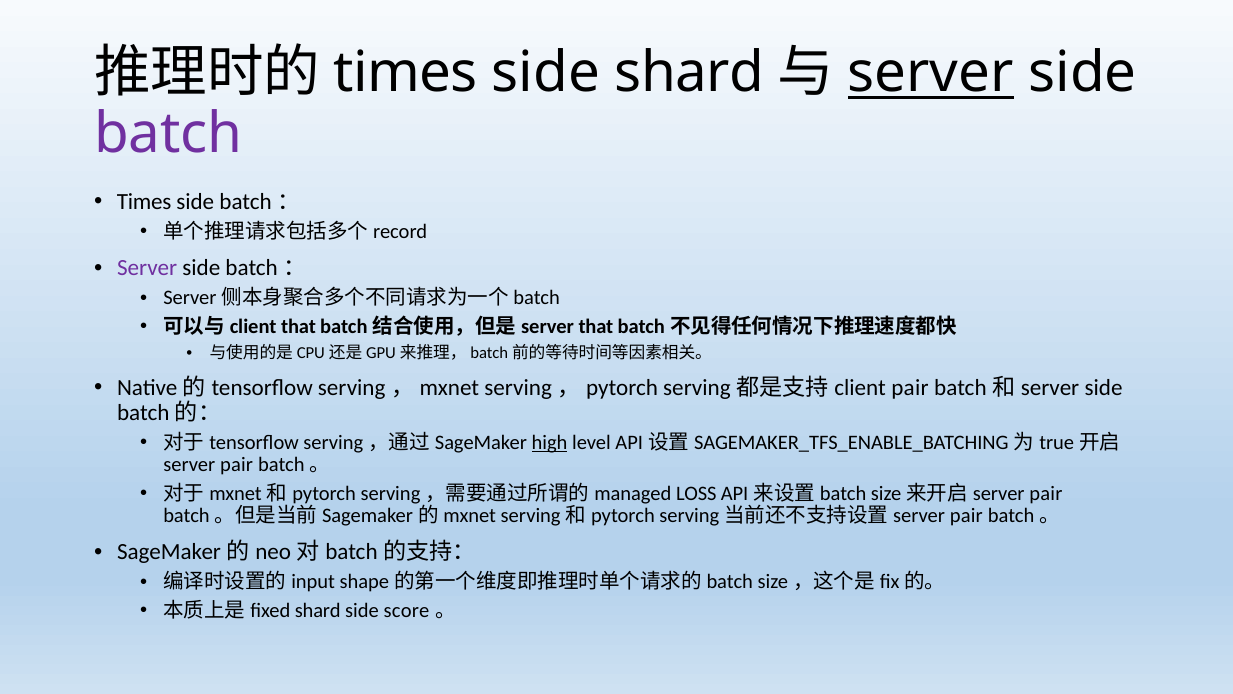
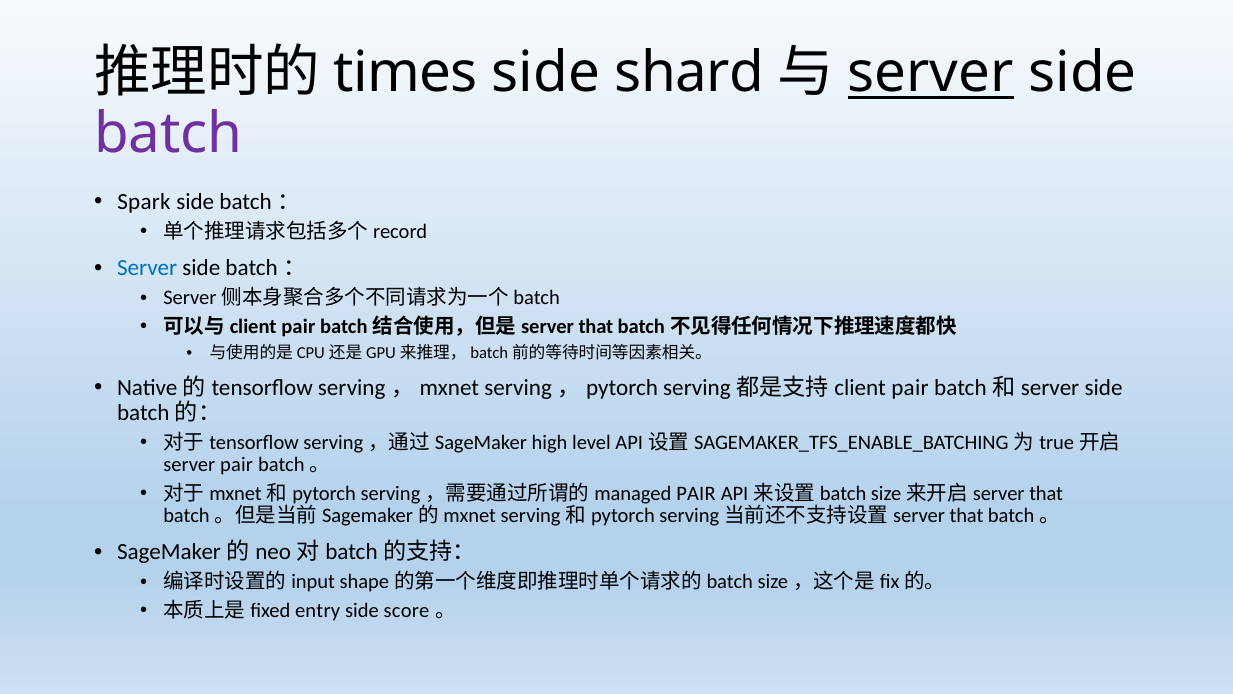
Times: Times -> Spark (144, 202)
Server colour: purple -> blue (147, 268)
that: that -> pair (298, 327)
high underline: present -> none (550, 442)
LOSS: LOSS -> PAIR (696, 493)
pair: pair -> that (1046, 493)
pair: pair -> that (967, 515)
shard: shard -> entry (318, 610)
